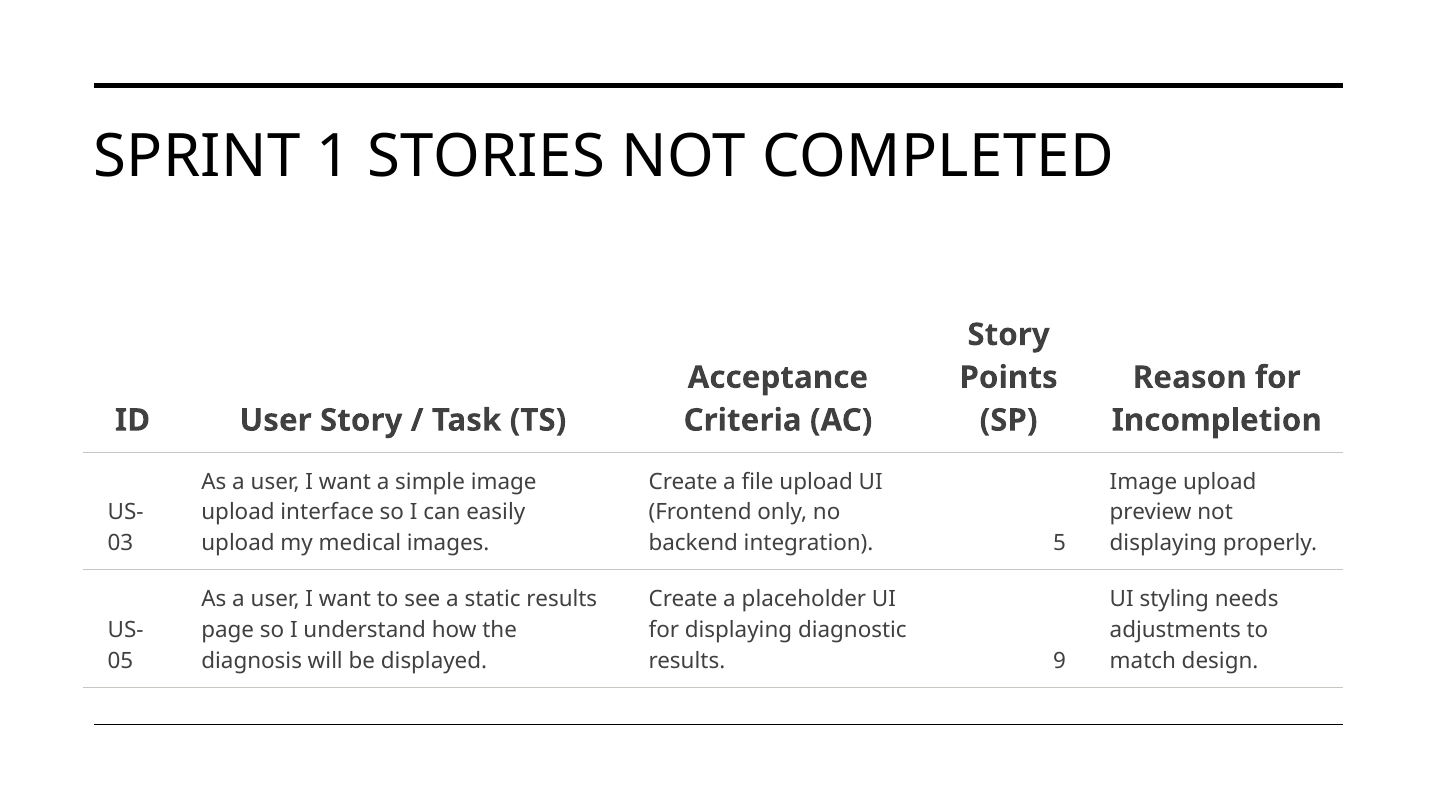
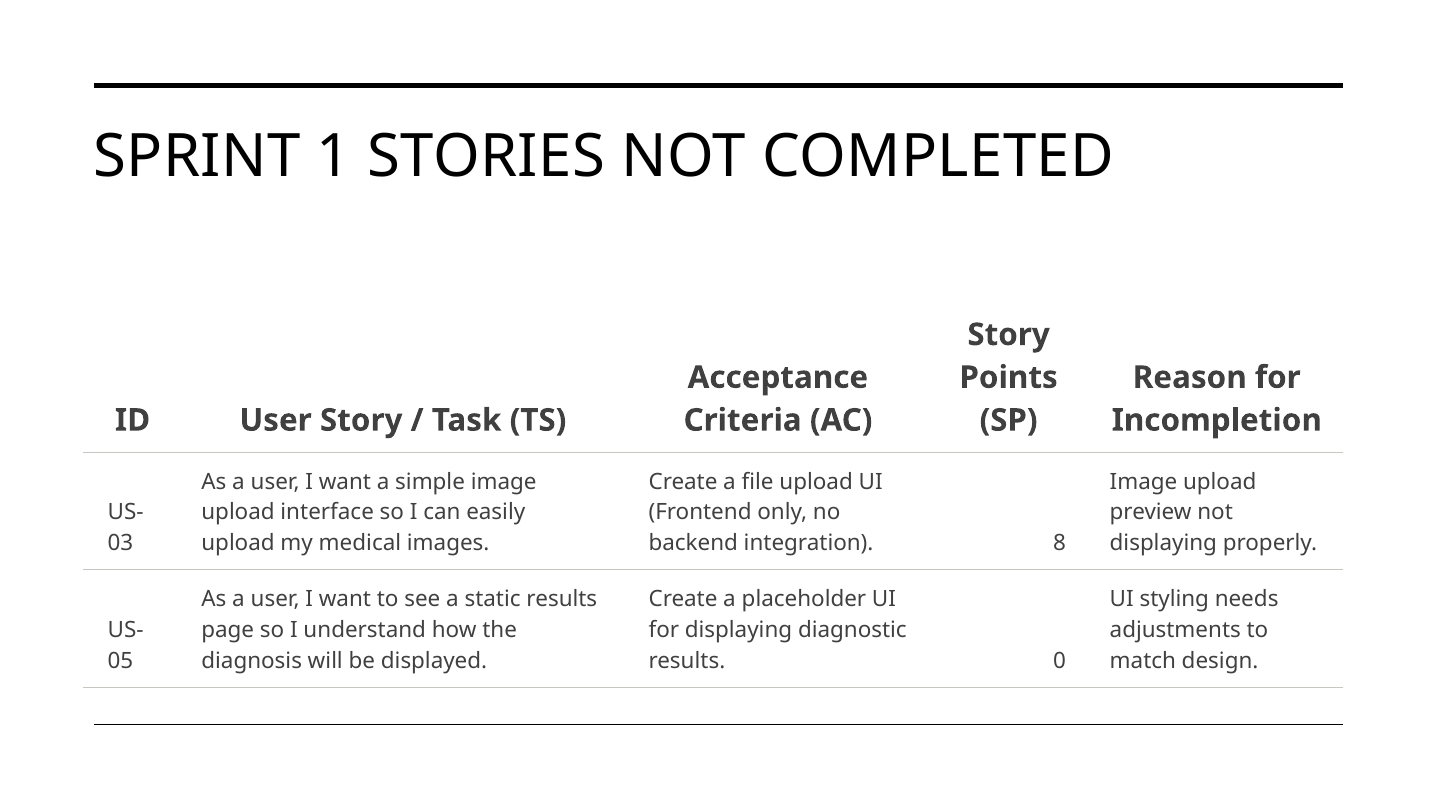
5: 5 -> 8 (1059, 543)
9: 9 -> 0 (1059, 660)
